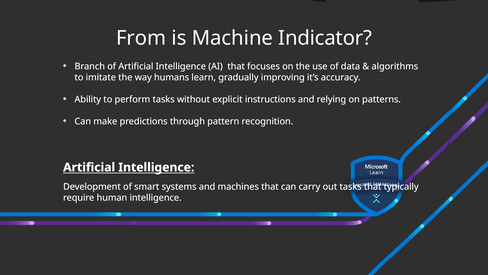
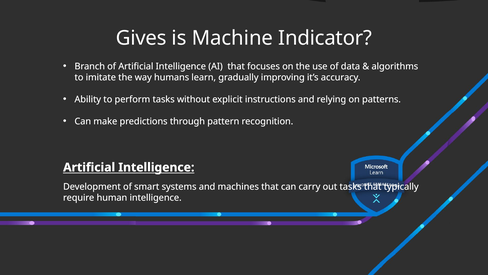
From: From -> Gives (141, 38)
